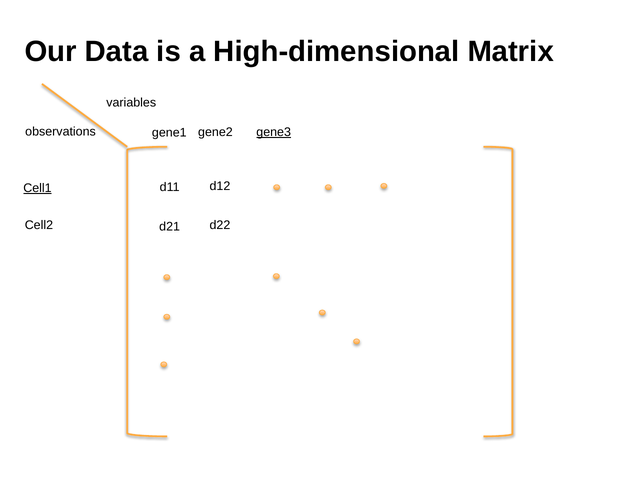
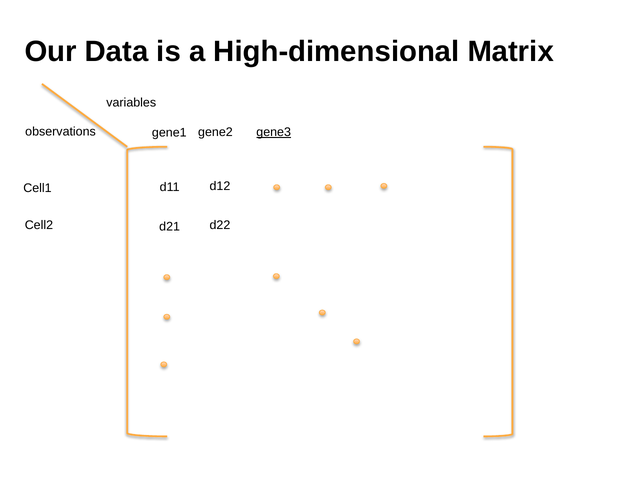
Cell1 underline: present -> none (37, 188)
